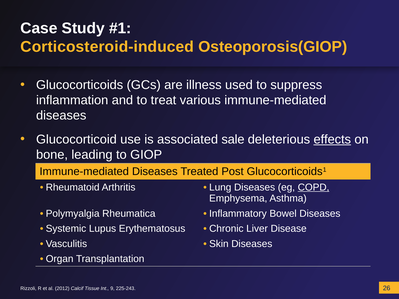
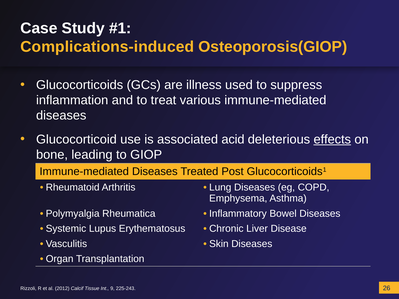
Corticosteroid-induced: Corticosteroid-induced -> Complications-induced (107, 47)
sale: sale -> acid (233, 140)
COPD underline: present -> none (314, 187)
